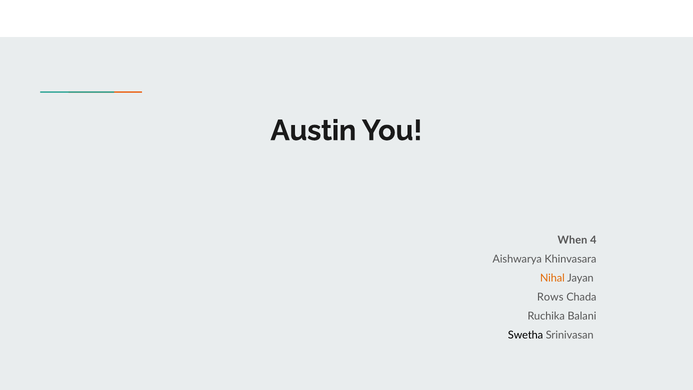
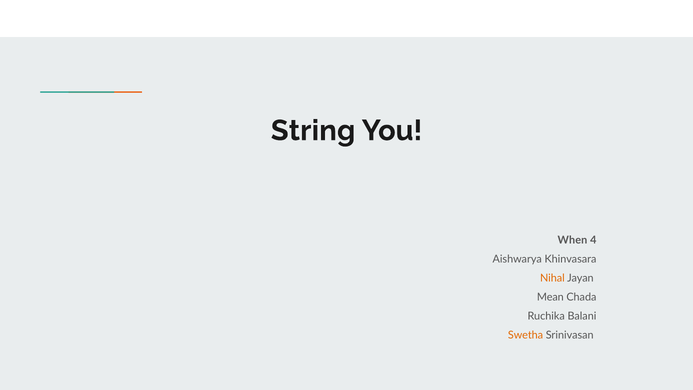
Austin: Austin -> String (313, 131)
Rows: Rows -> Mean (550, 297)
Swetha colour: black -> orange (526, 335)
